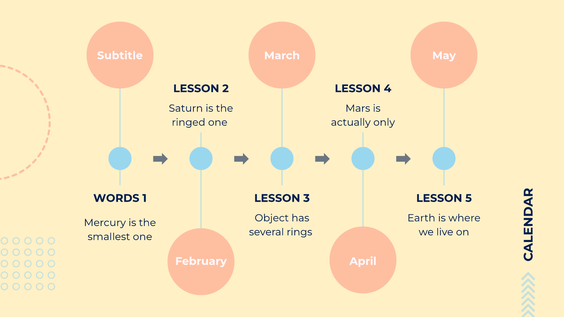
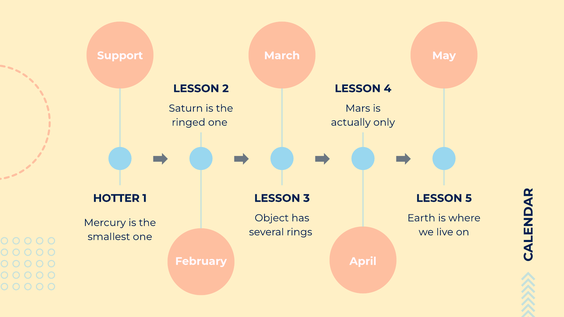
Subtitle: Subtitle -> Support (120, 56)
WORDS: WORDS -> HOTTER (116, 198)
